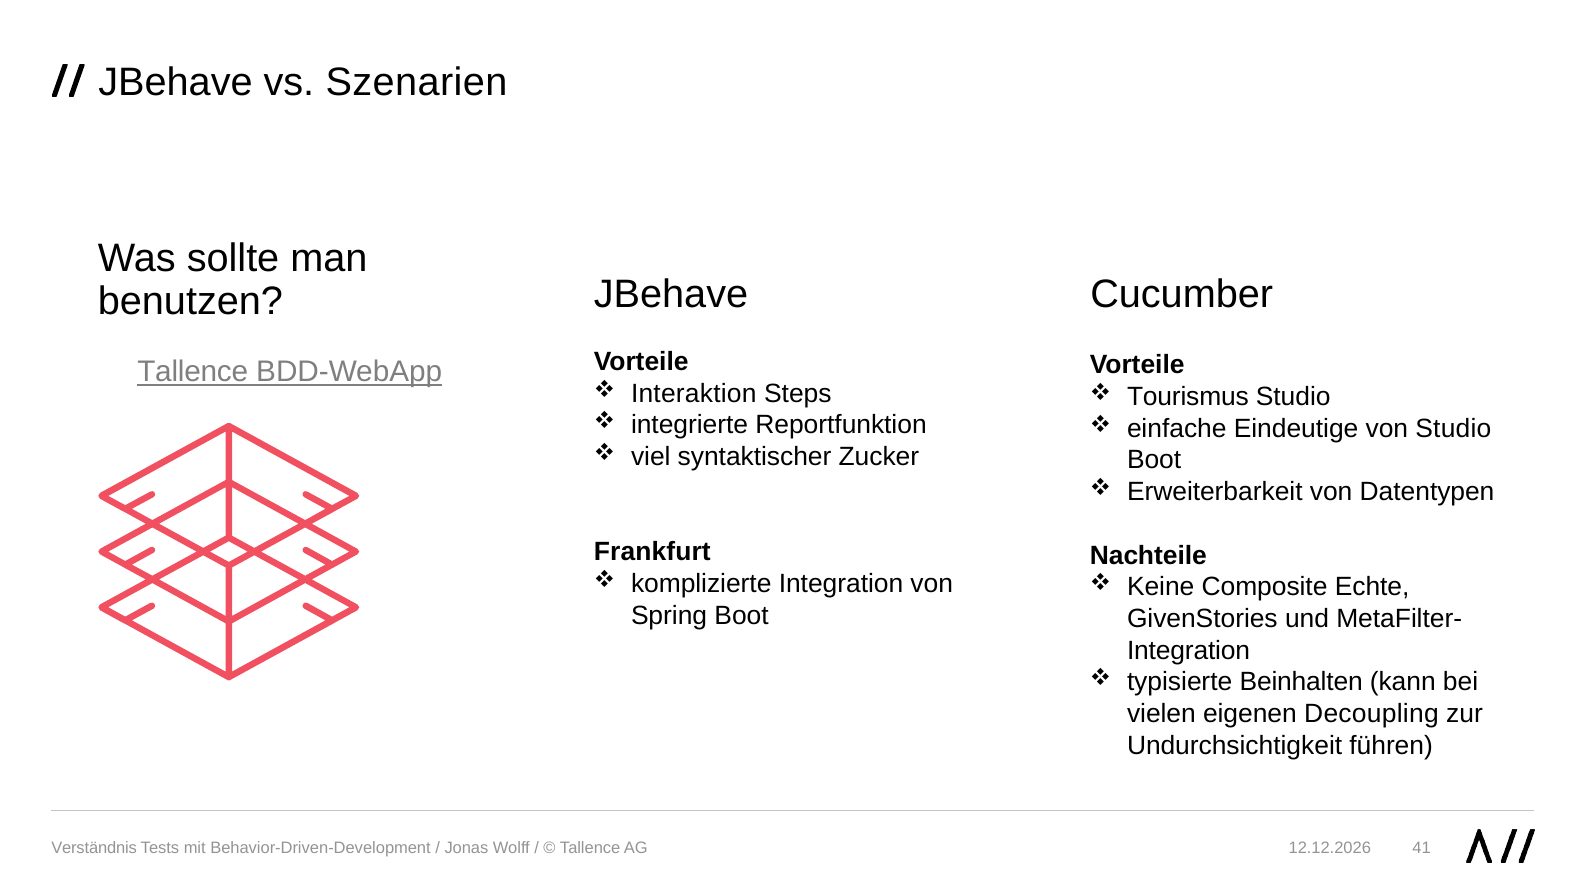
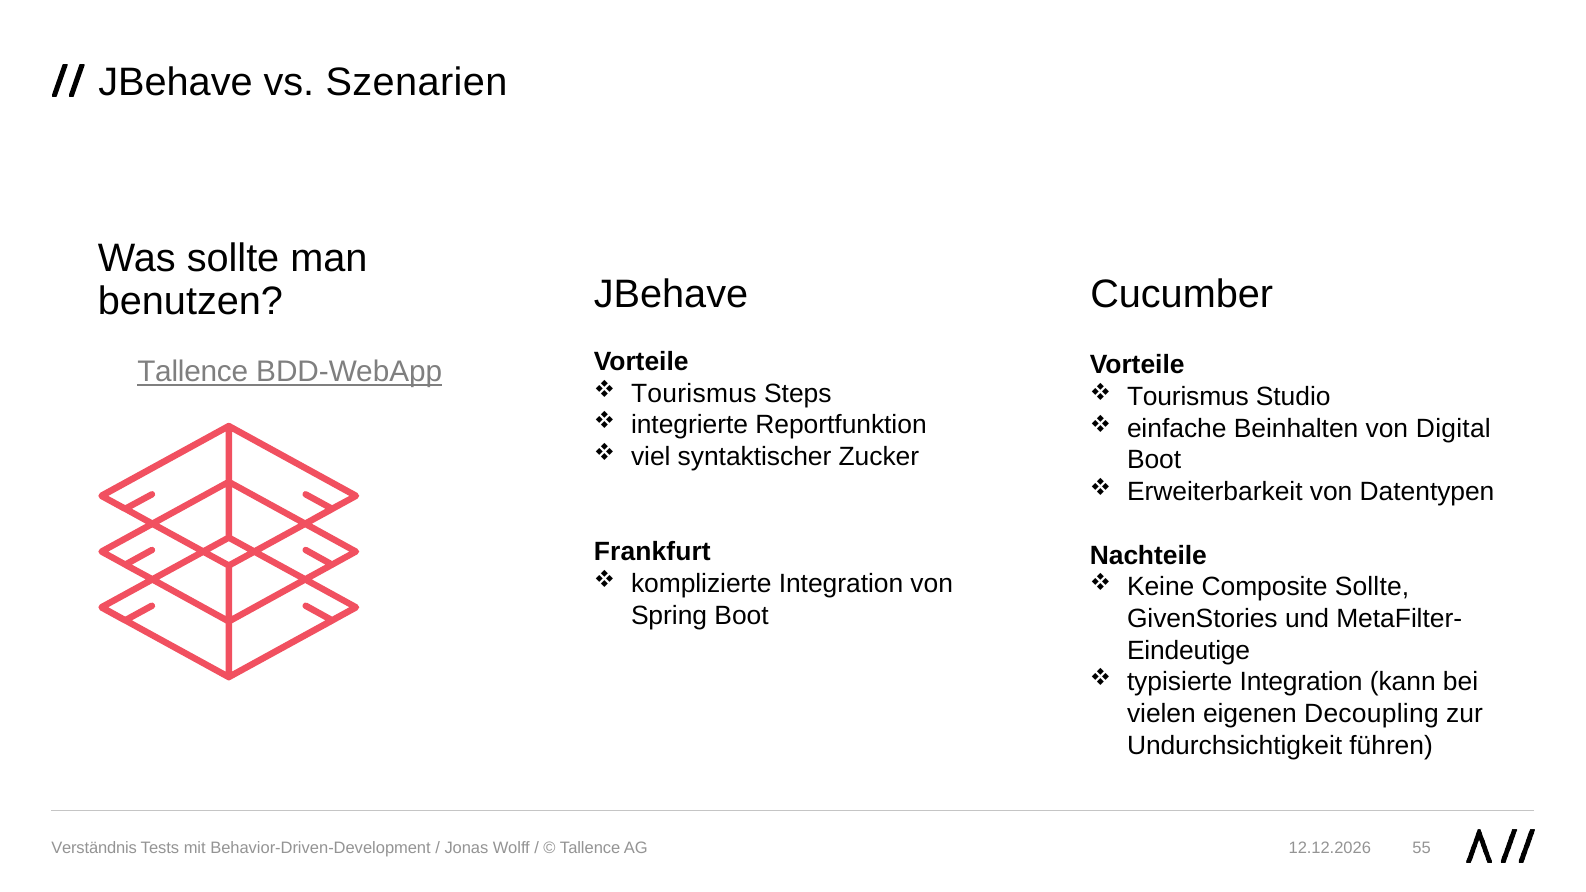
Interaktion: Interaktion -> Tourismus (694, 394)
Eindeutige: Eindeutige -> Beinhalten (1296, 429)
von Studio: Studio -> Digital (1453, 429)
Composite Echte: Echte -> Sollte (1372, 587)
Integration: Integration -> Eindeutige (1189, 651)
typisierte Beinhalten: Beinhalten -> Integration (1301, 682)
41: 41 -> 55 (1422, 848)
